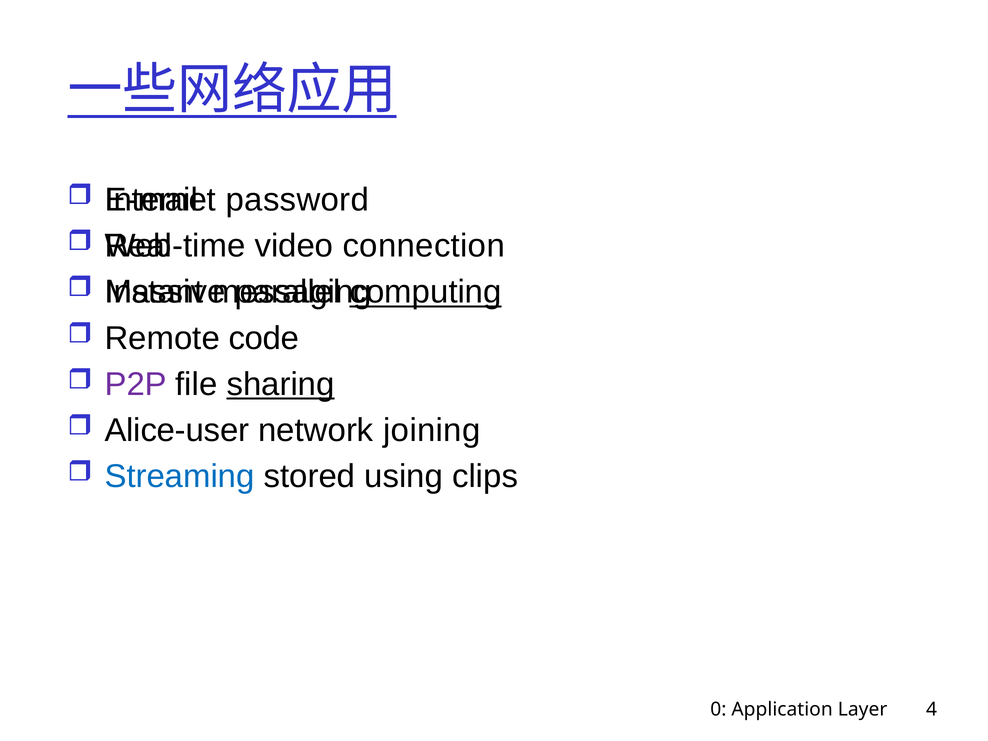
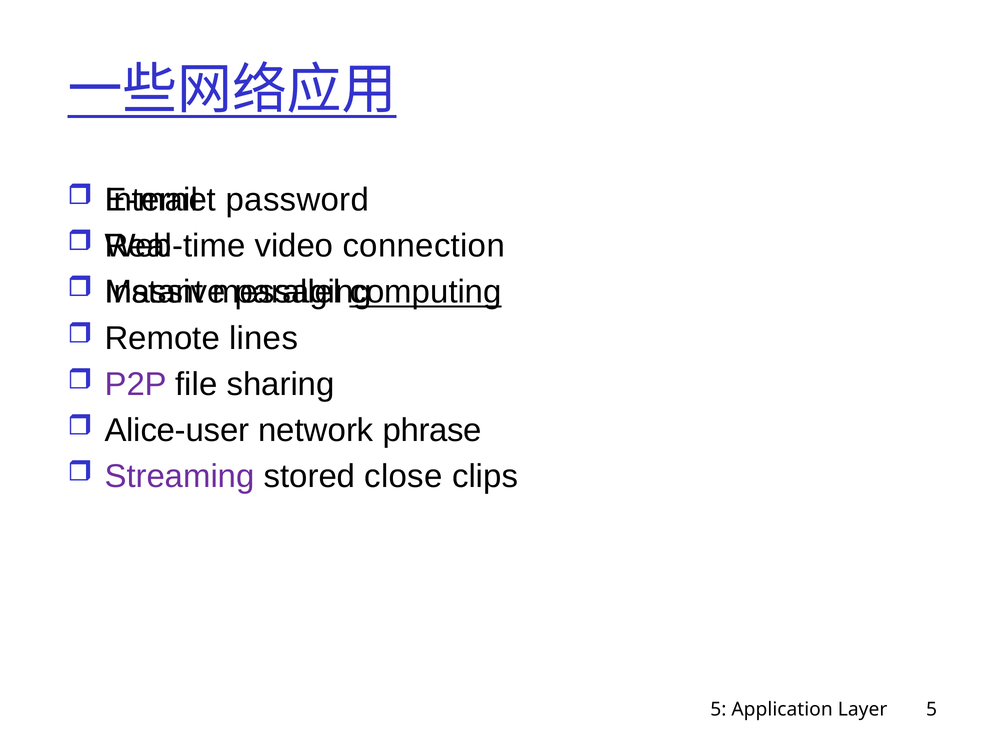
code: code -> lines (264, 338)
sharing underline: present -> none (281, 384)
joining: joining -> phrase (432, 430)
Streaming colour: blue -> purple (180, 476)
using: using -> close (404, 476)
0: 0 -> 5 (718, 709)
Layer 4: 4 -> 5 (932, 709)
